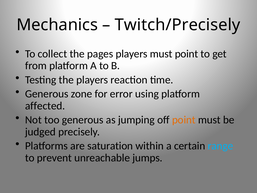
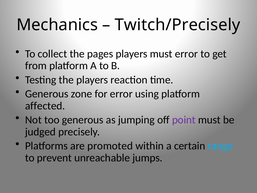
must point: point -> error (186, 54)
point colour: orange -> purple (184, 120)
saturation: saturation -> promoted (110, 146)
